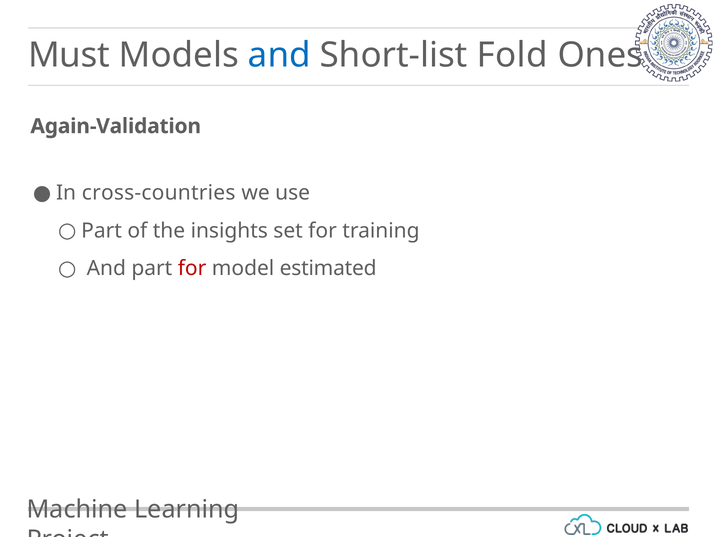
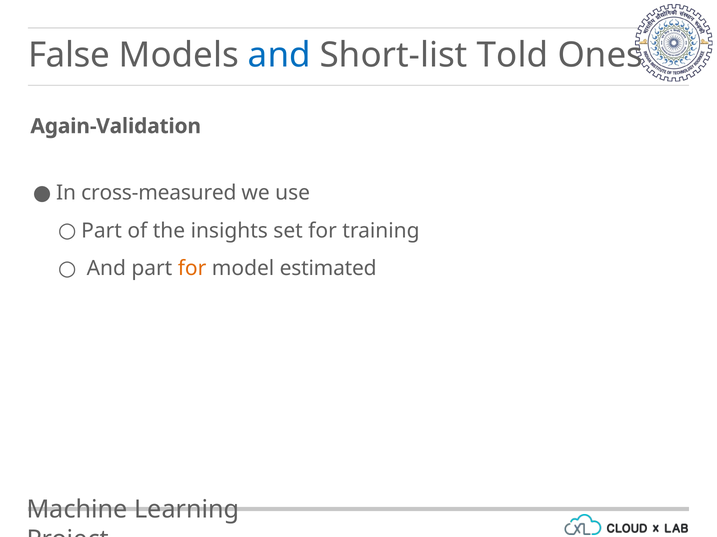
Must: Must -> False (69, 55)
Fold: Fold -> Told (513, 55)
cross-countries: cross-countries -> cross-measured (159, 193)
for colour: red -> orange (192, 269)
